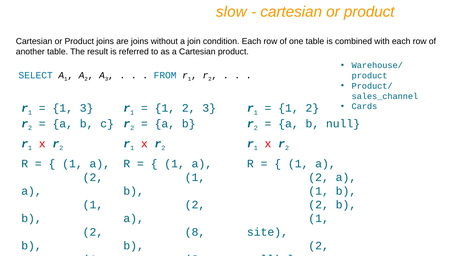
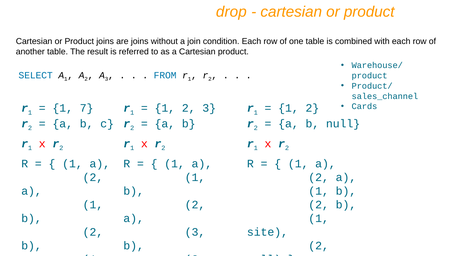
slow: slow -> drop (231, 12)
1 3: 3 -> 7 (87, 108)
8: 8 -> 3 (195, 232)
